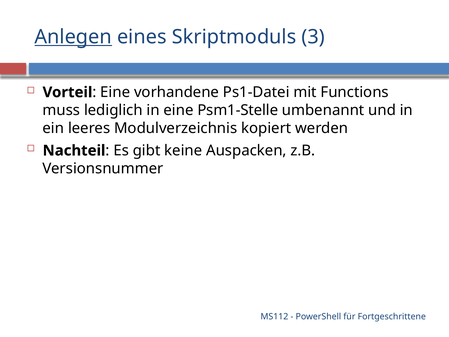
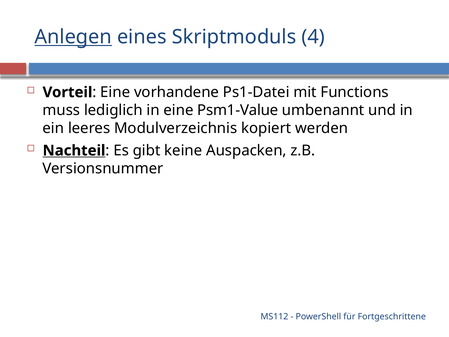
3: 3 -> 4 (313, 37)
Psm1-Stelle: Psm1-Stelle -> Psm1-Value (238, 110)
Nachteil underline: none -> present (74, 150)
